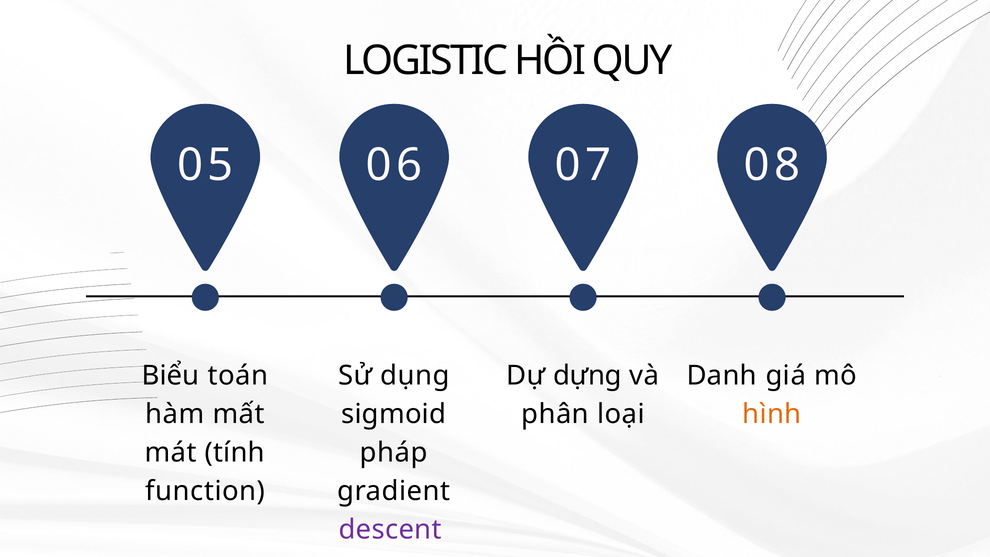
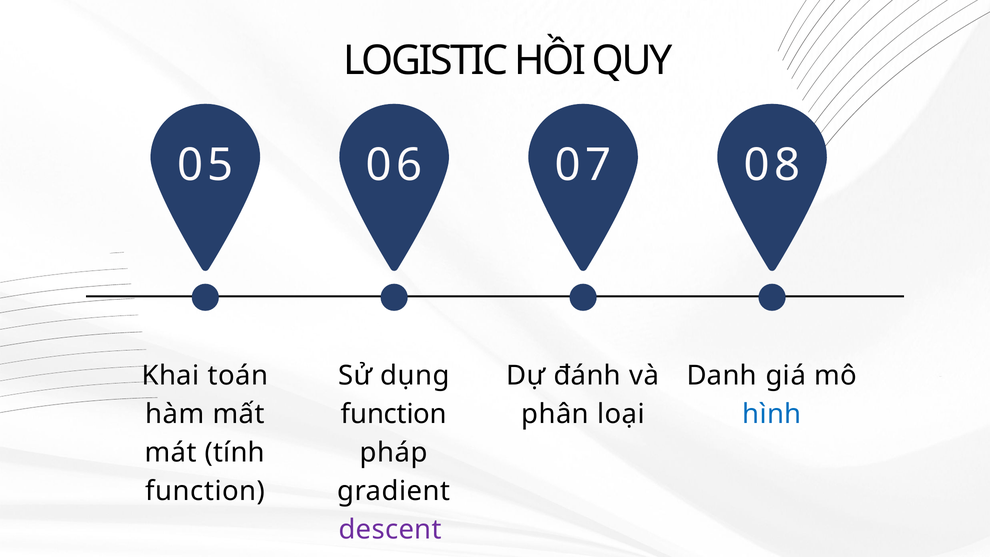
Biểu: Biểu -> Khai (170, 376)
dựng: dựng -> đánh (587, 376)
sigmoid: sigmoid -> function (394, 414)
hình colour: orange -> blue (772, 414)
